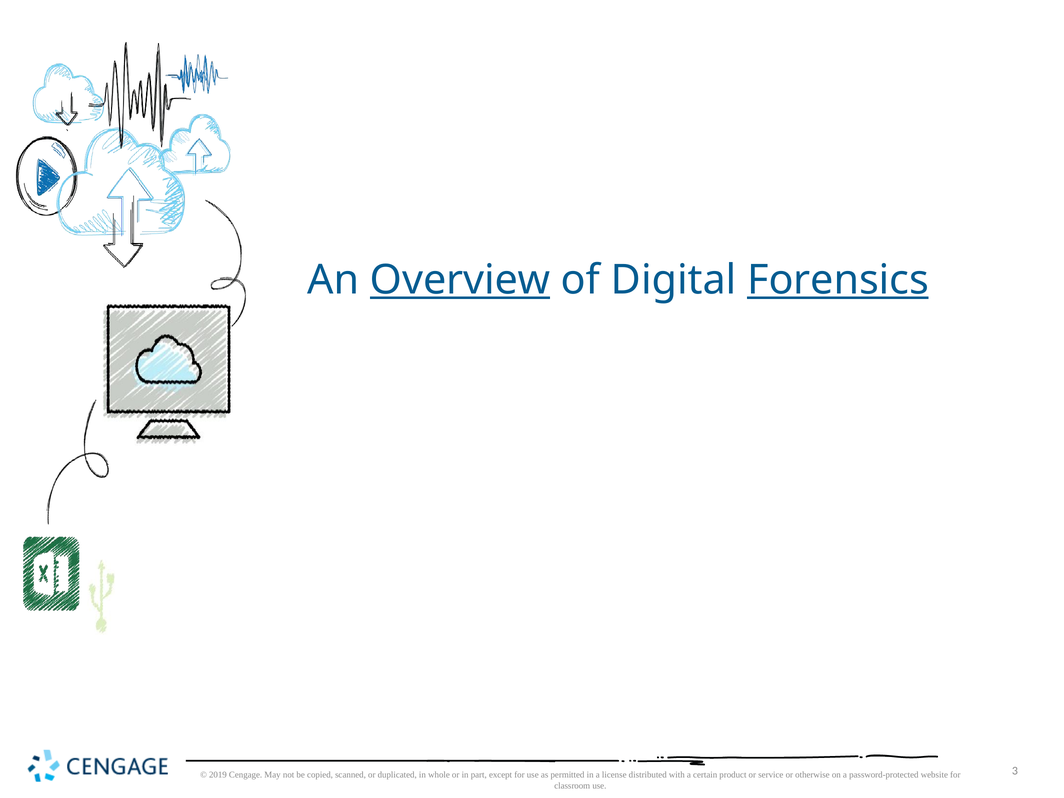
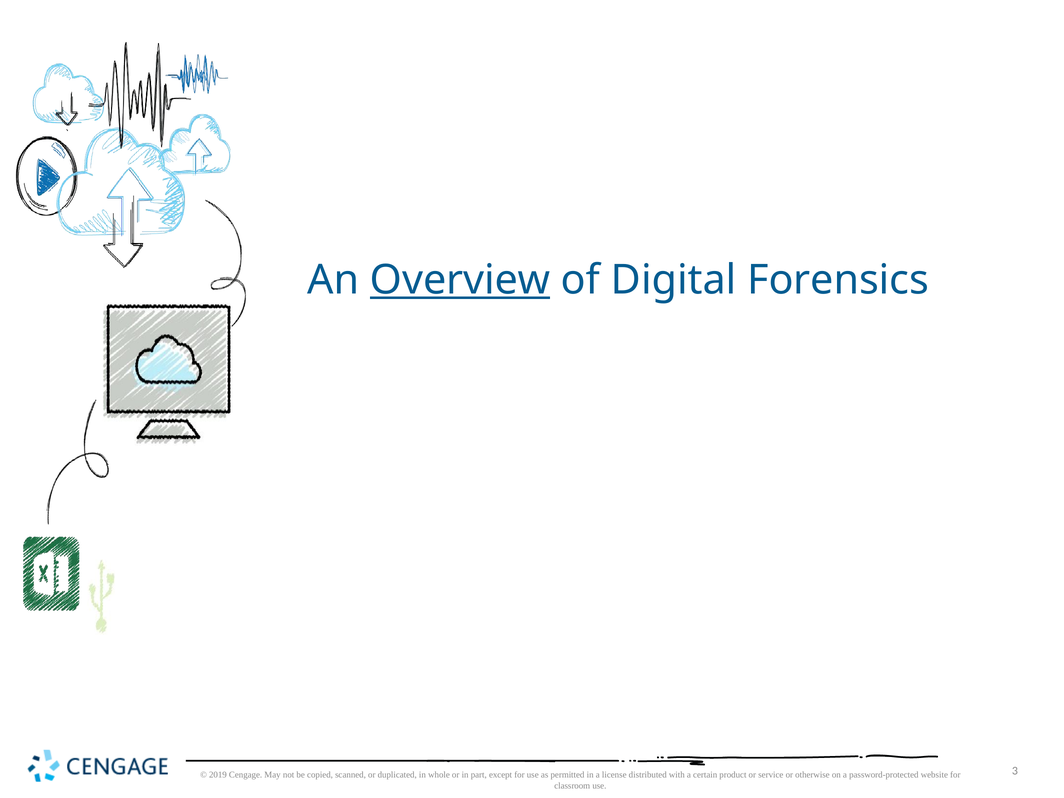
Forensics underline: present -> none (838, 280)
